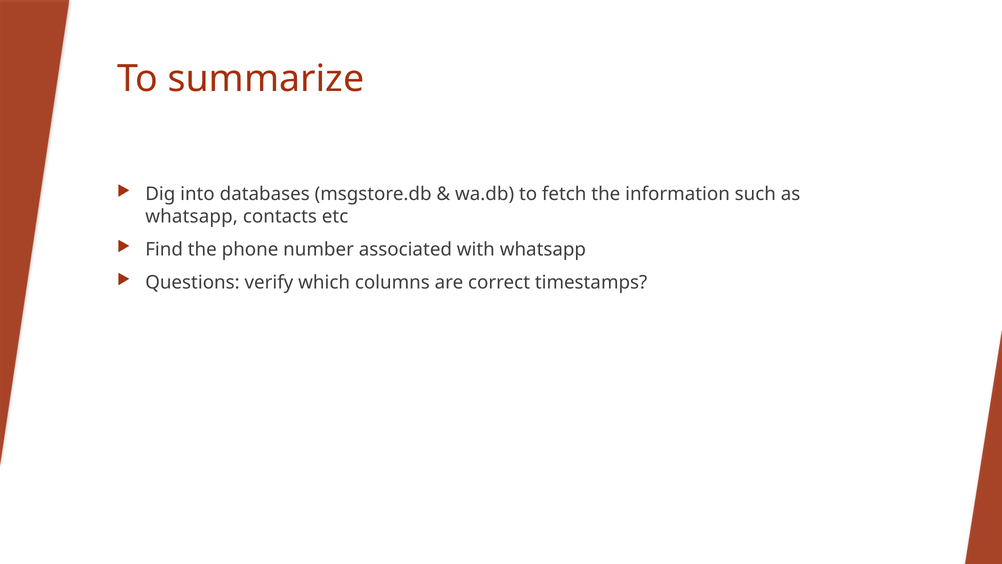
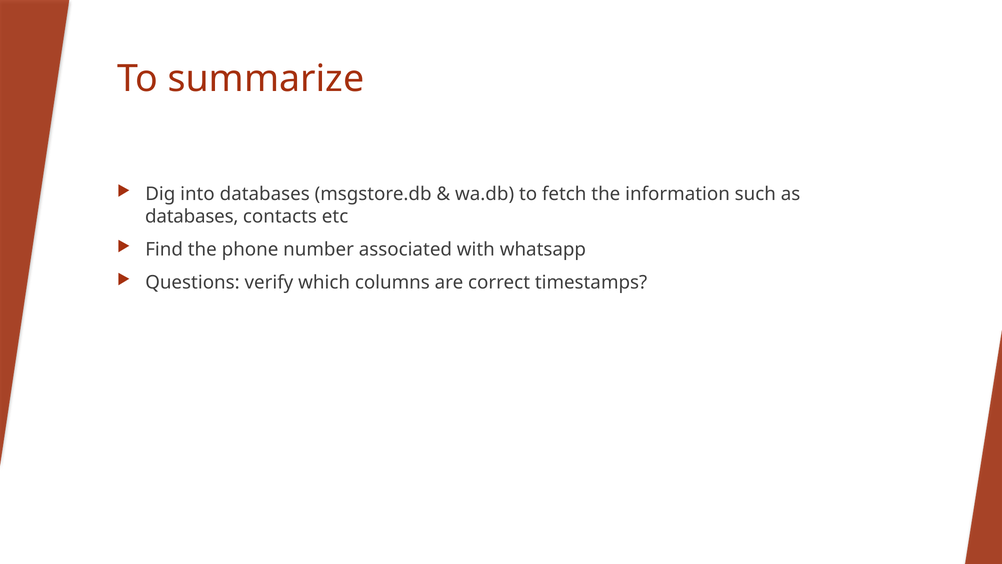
whatsapp: whatsapp -> databases (192, 216)
